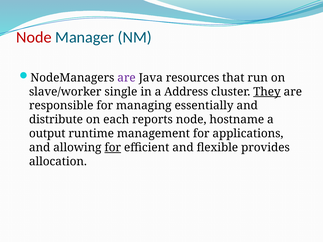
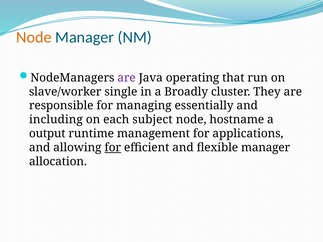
Node colour: red -> orange (34, 37)
resources: resources -> operating (193, 78)
Address: Address -> Broadly (186, 92)
They underline: present -> none (267, 92)
distribute: distribute -> including (56, 120)
reports: reports -> subject (152, 120)
flexible provides: provides -> manager (266, 148)
